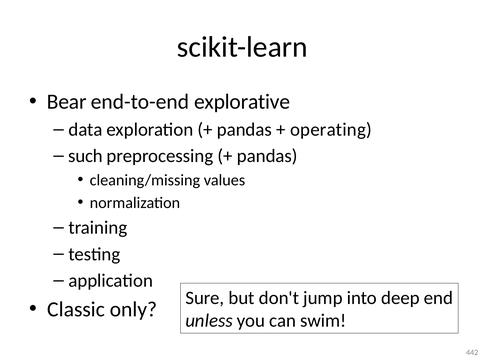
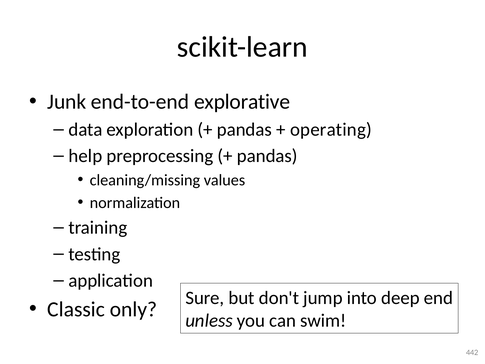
Bear: Bear -> Junk (67, 102)
such: such -> help (85, 156)
